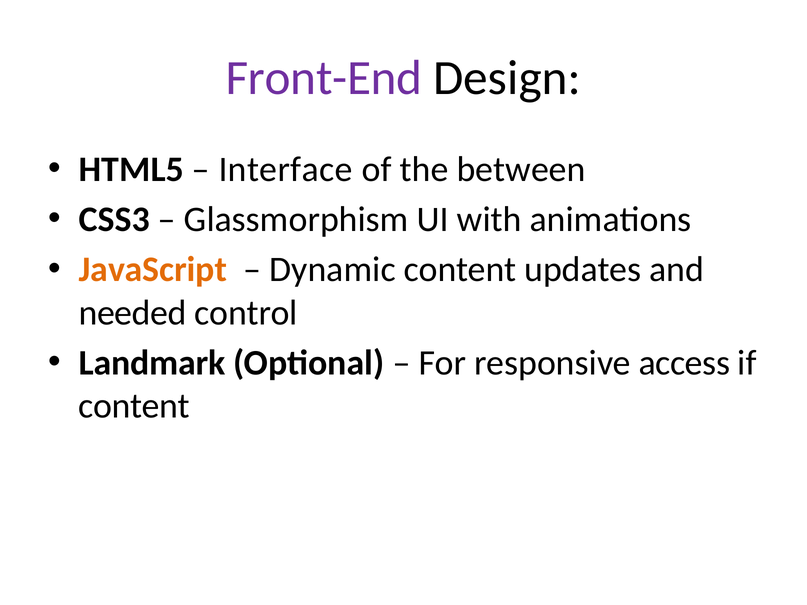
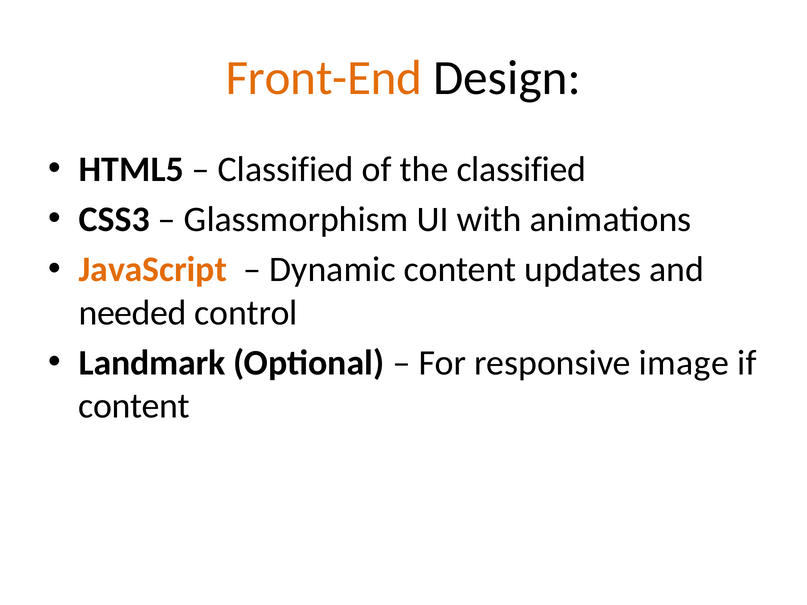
Front-End colour: purple -> orange (324, 78)
Interface: Interface -> Classified (286, 169)
the between: between -> classified (521, 169)
access: access -> image (684, 363)
